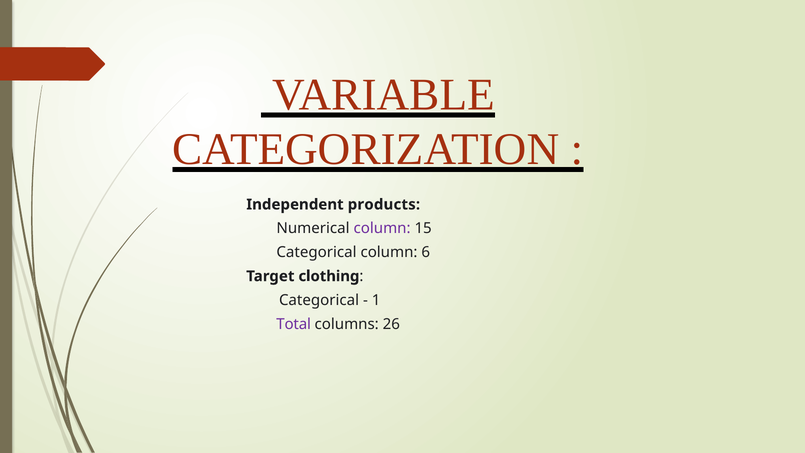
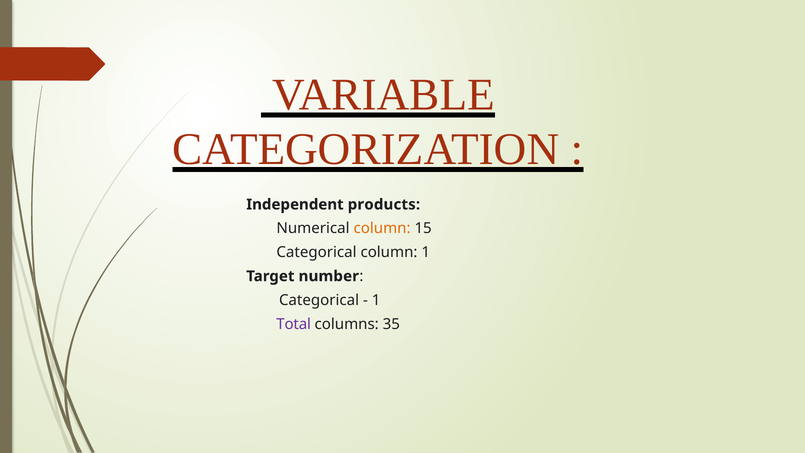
column colour: purple -> orange (382, 228)
column 6: 6 -> 1 (426, 252)
clothing: clothing -> number (329, 276)
26: 26 -> 35 (391, 324)
